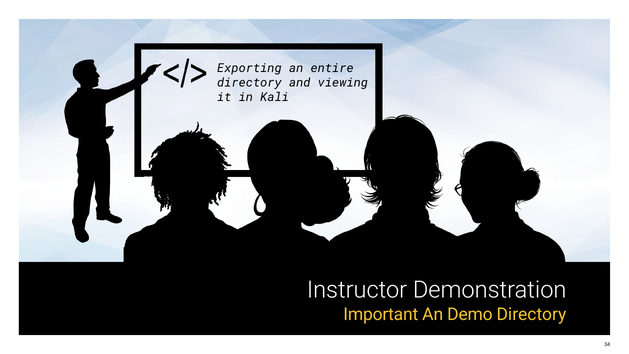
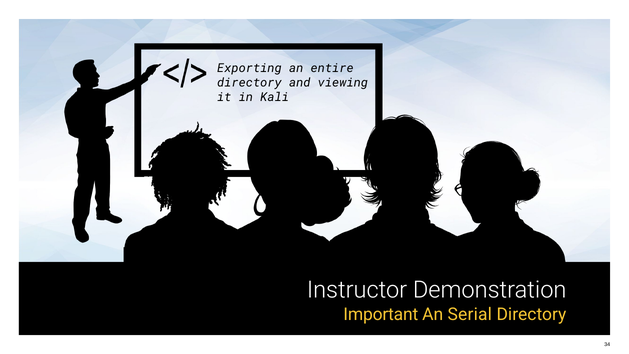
Demo: Demo -> Serial (470, 314)
